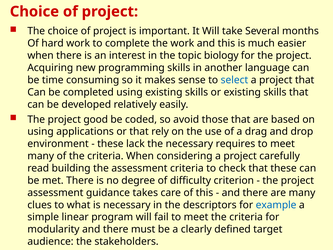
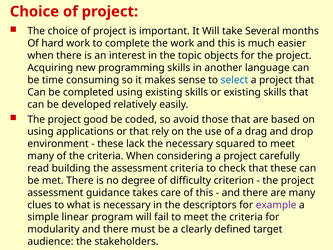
biology: biology -> objects (221, 55)
requires: requires -> squared (235, 144)
example colour: blue -> purple (276, 205)
